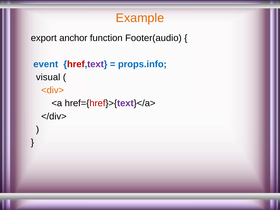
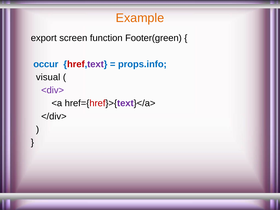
anchor: anchor -> screen (73, 38)
Footer(audio: Footer(audio -> Footer(green (153, 38)
event: event -> occur (46, 64)
<div> colour: orange -> purple (53, 90)
